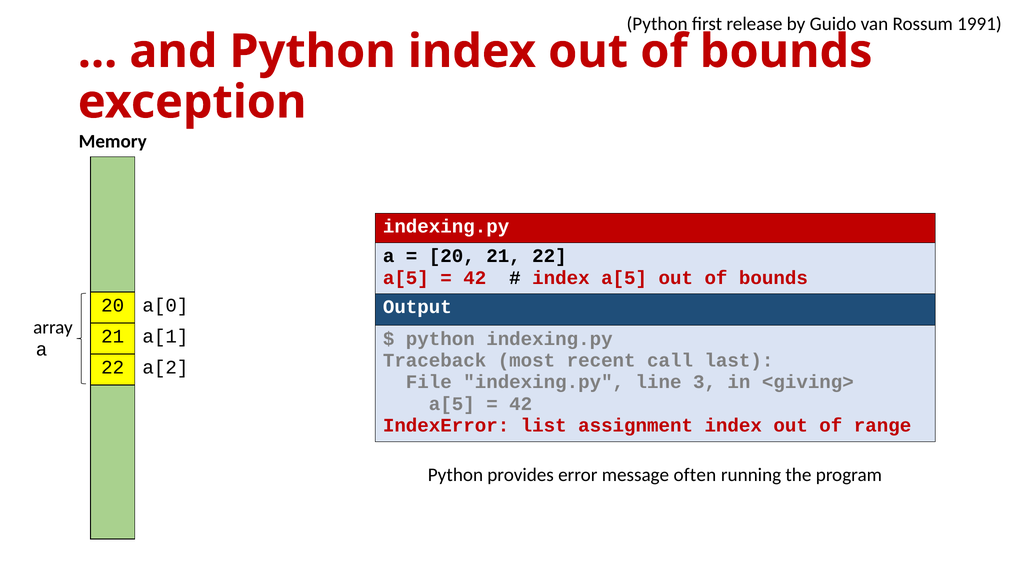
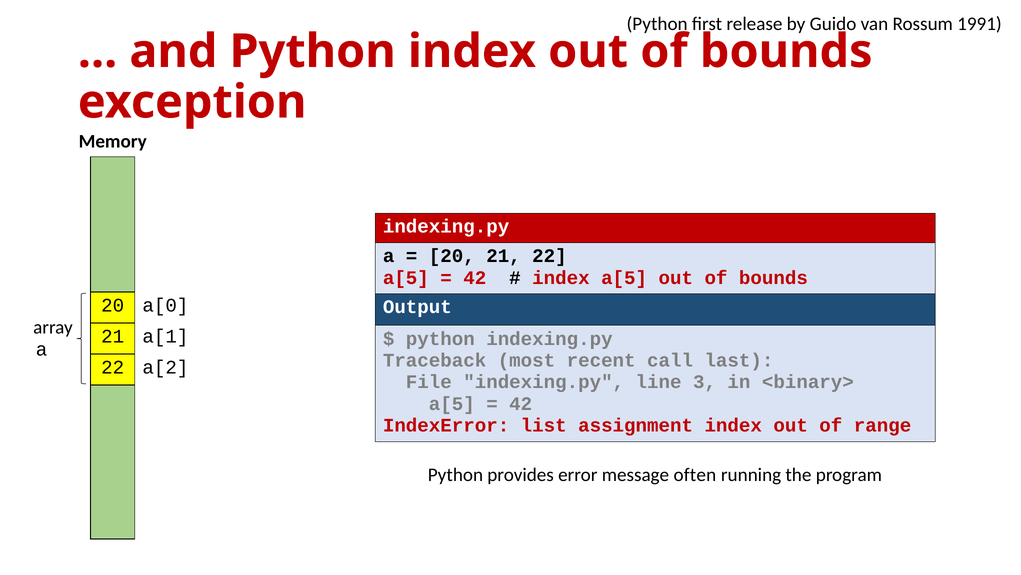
<giving>: <giving> -> <binary> (808, 382)
